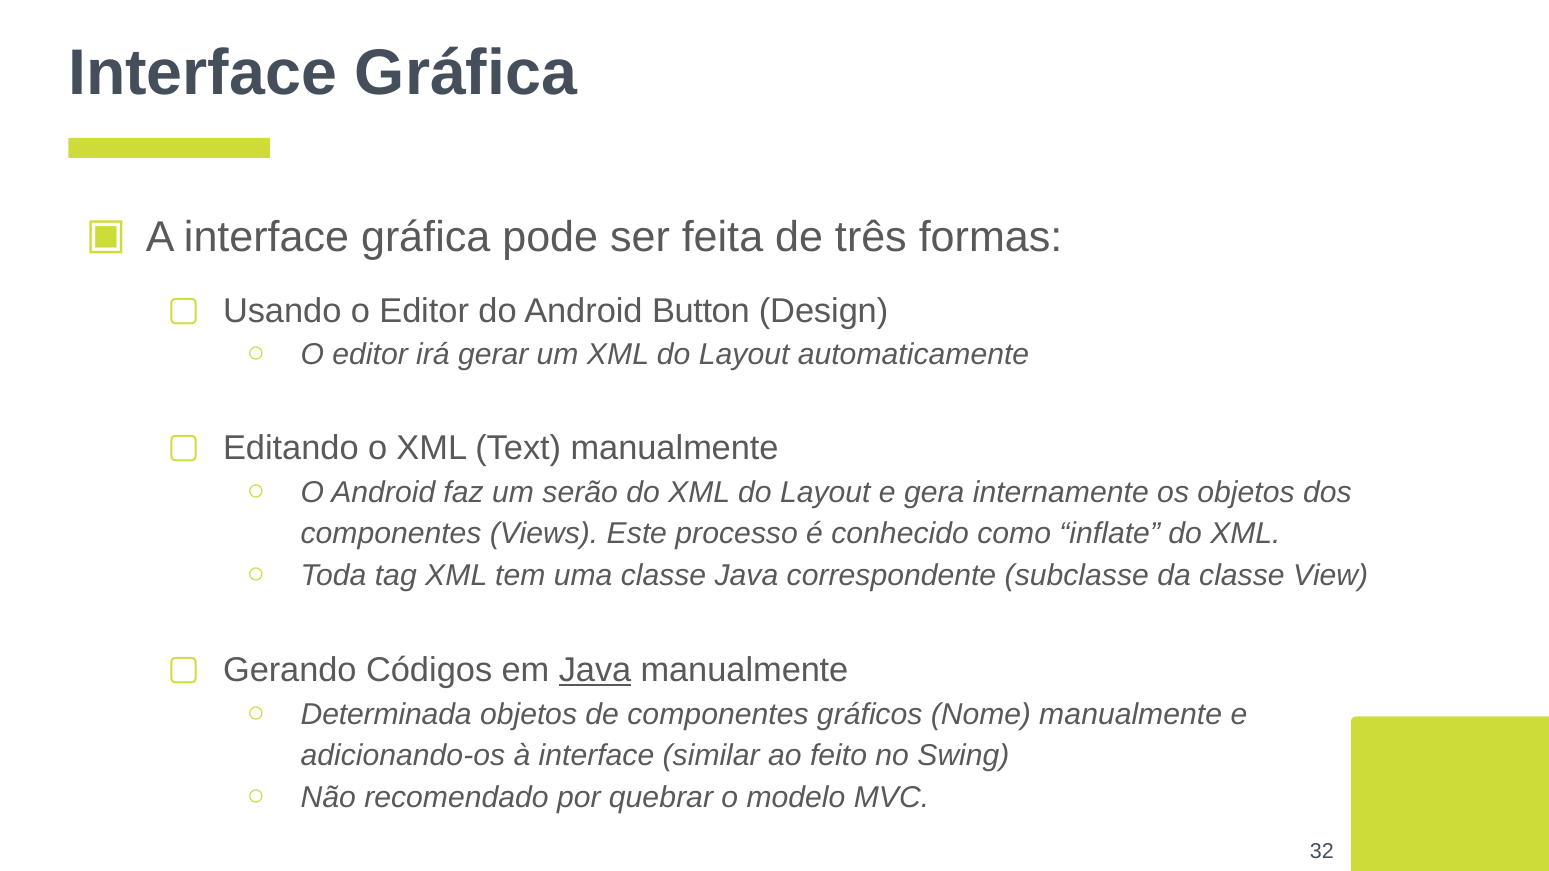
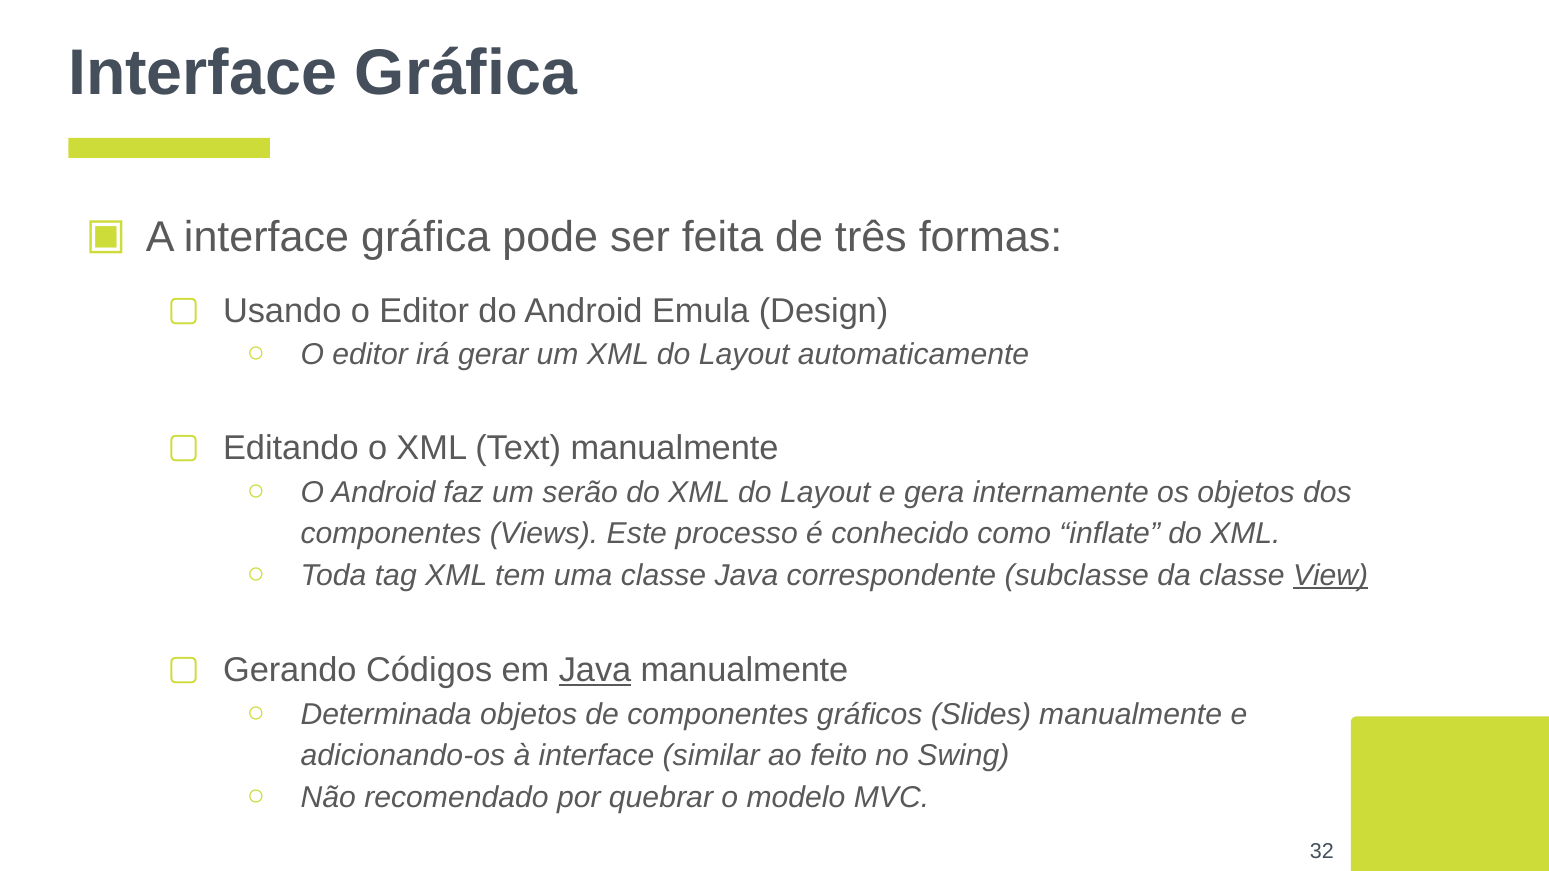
Button: Button -> Emula (701, 311)
View underline: none -> present (1331, 575)
Nome: Nome -> Slides (981, 715)
